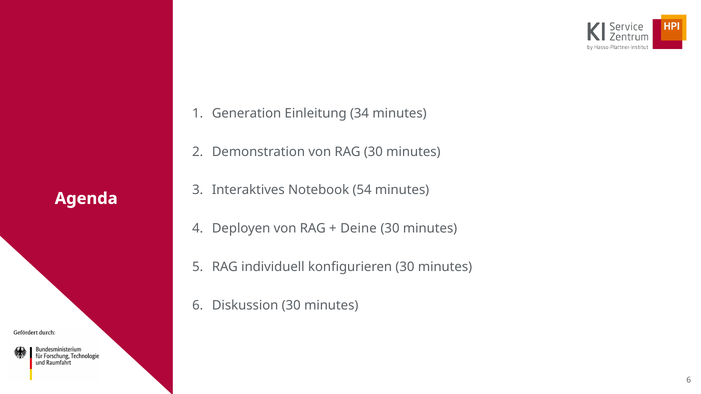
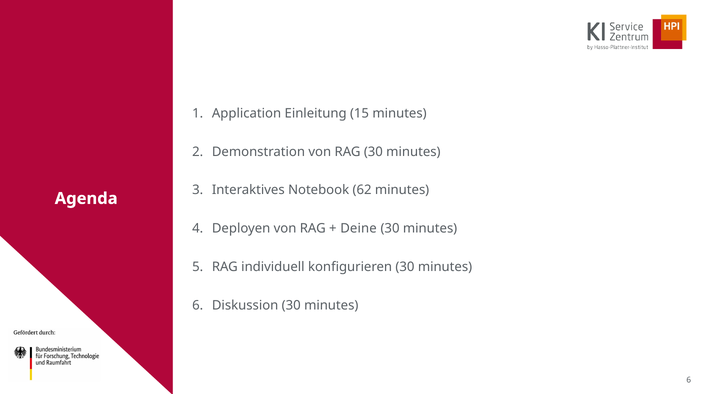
Generation: Generation -> Application (247, 113)
34: 34 -> 15 (359, 113)
54: 54 -> 62 (362, 190)
